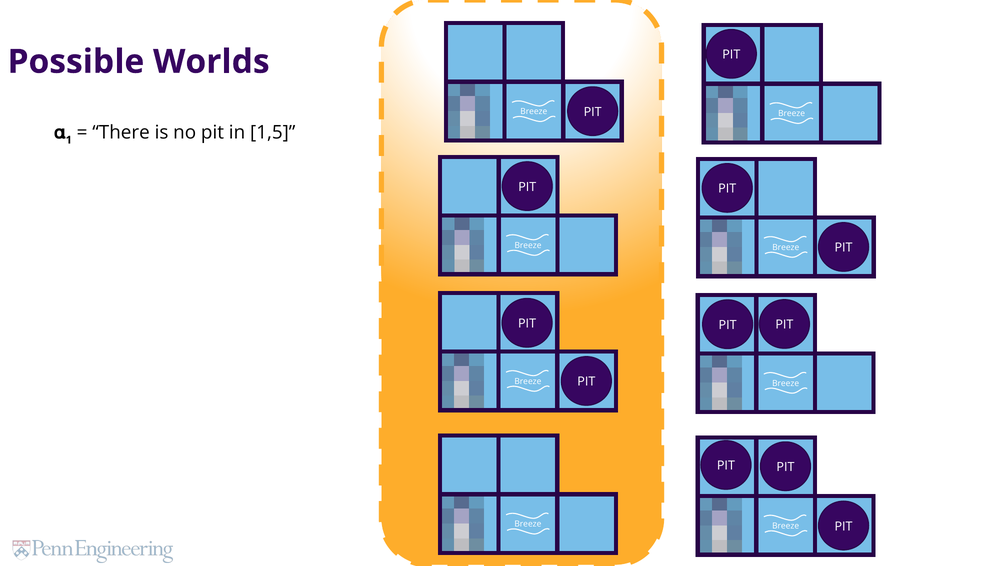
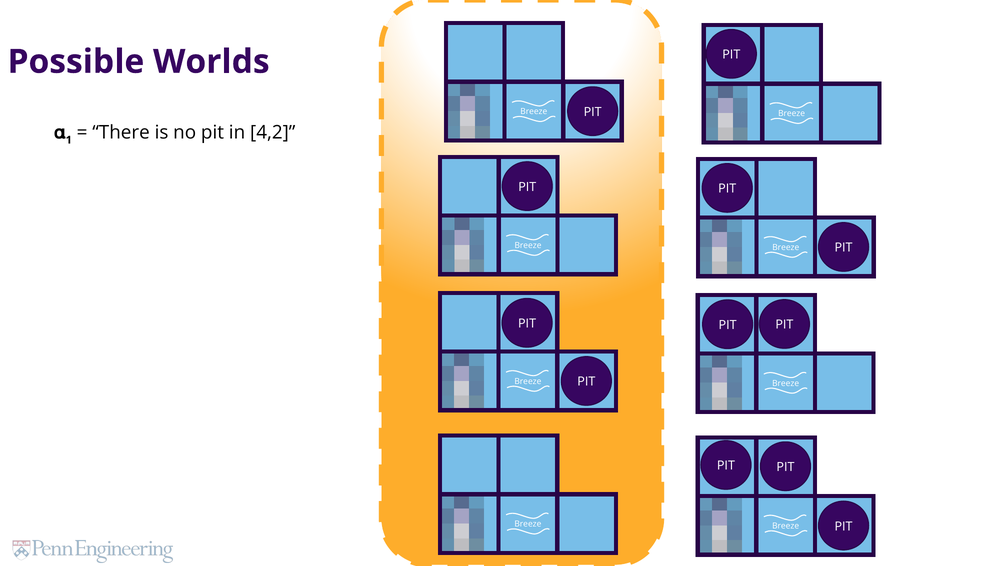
1,5: 1,5 -> 4,2 (273, 133)
